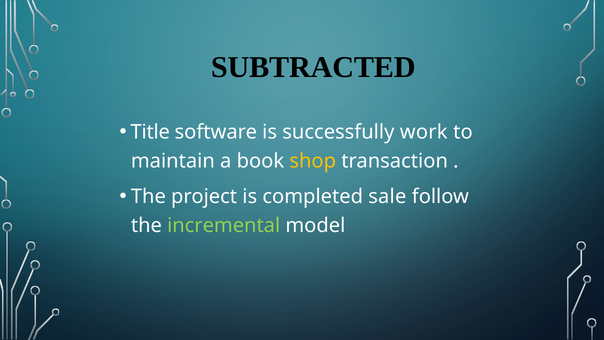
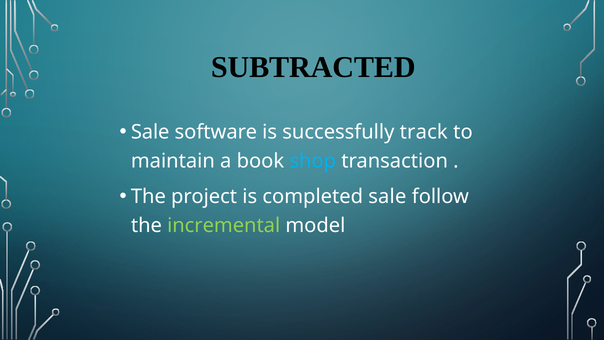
Title: Title -> Sale (150, 132)
work: work -> track (424, 132)
shop colour: yellow -> light blue (313, 161)
